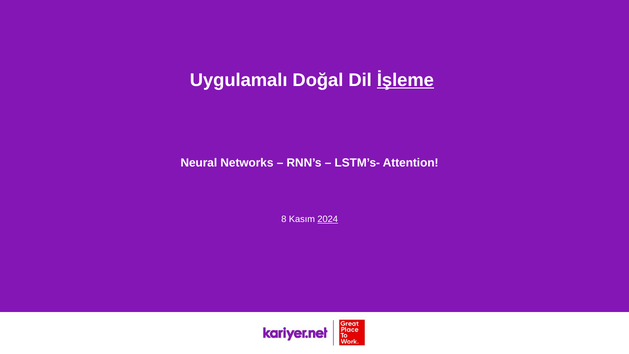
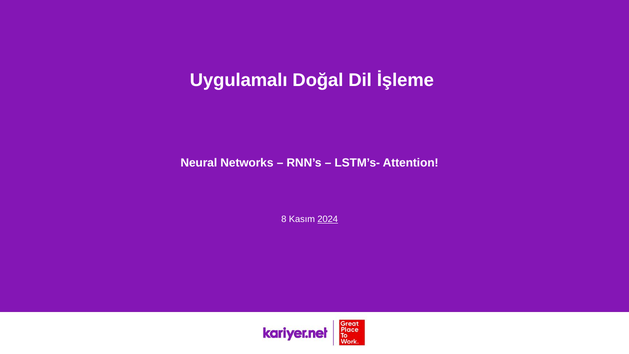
İşleme underline: present -> none (405, 80)
